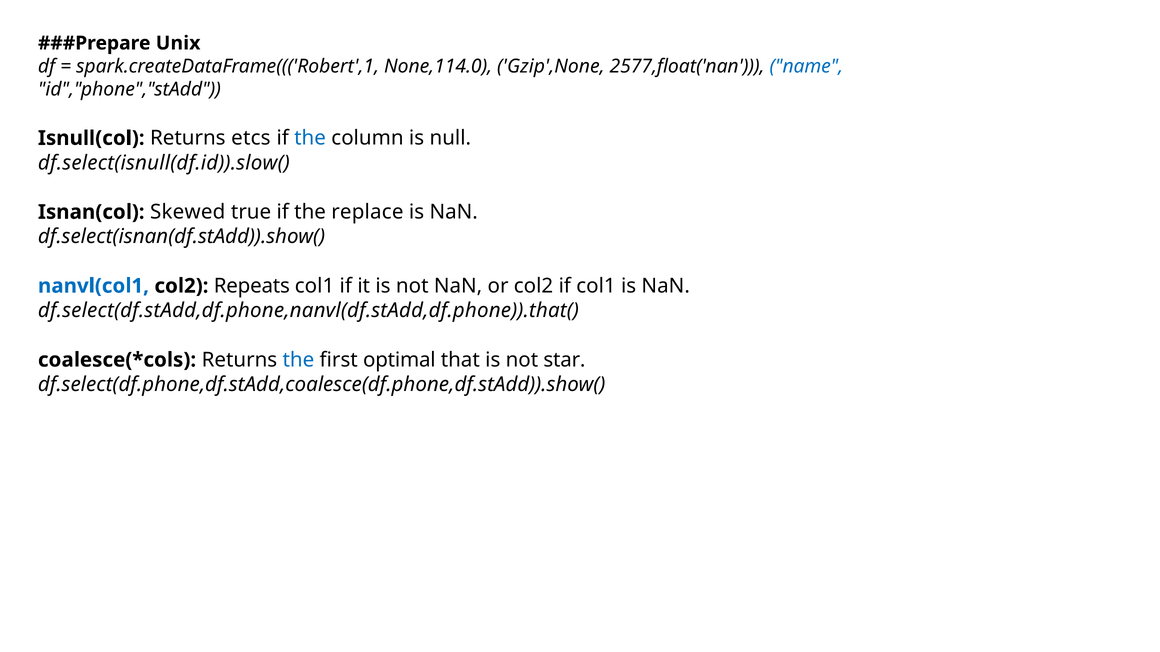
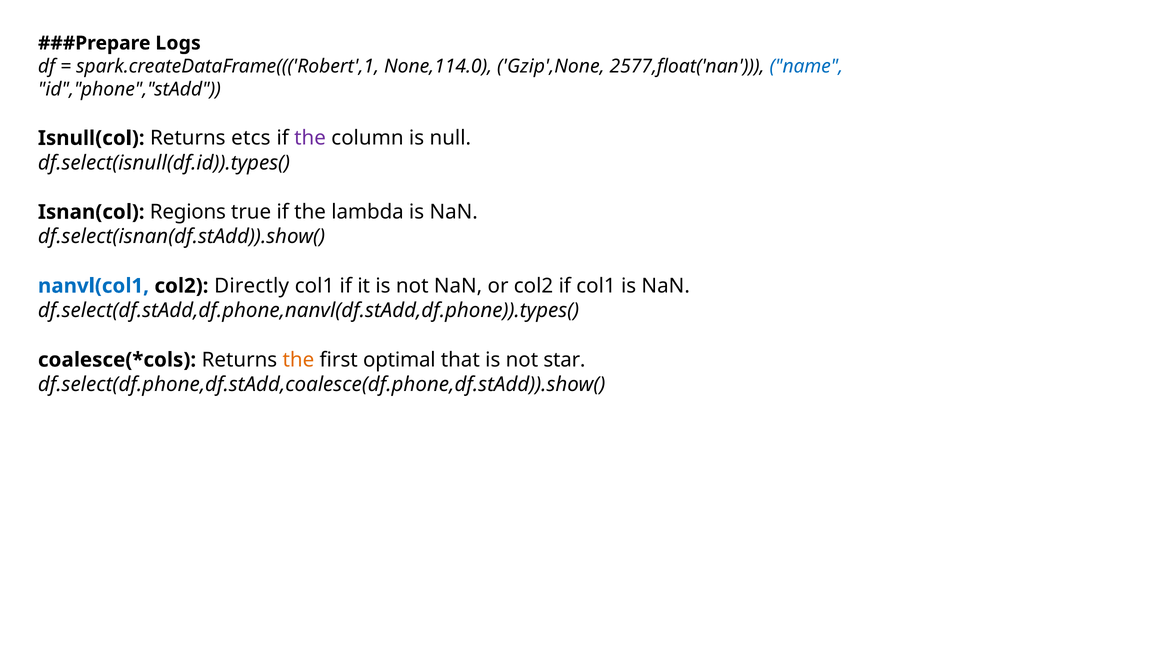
Unix: Unix -> Logs (178, 43)
the colour: blue -> purple (310, 138)
df.select(isnull(df.id)).slow(: df.select(isnull(df.id)).slow( -> df.select(isnull(df.id)).types( (164, 163)
Skewed: Skewed -> Regions (188, 212)
replace: replace -> lambda (368, 212)
Repeats: Repeats -> Directly (252, 286)
df.select(df.stAdd,df.phone,nanvl(df.stAdd,df.phone)).that(: df.select(df.stAdd,df.phone,nanvl(df.stAdd,df.phone)).that( -> df.select(df.stAdd,df.phone,nanvl(df.stAdd,df.phone)).types( (309, 311)
the colour: blue -> orange (298, 360)
